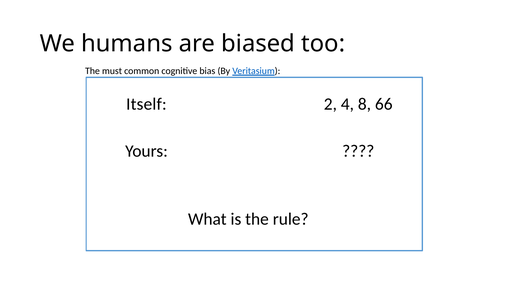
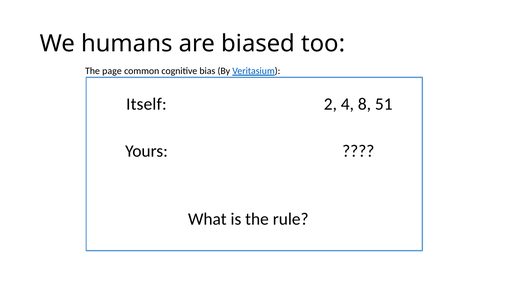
must: must -> page (112, 71)
66: 66 -> 51 (384, 104)
